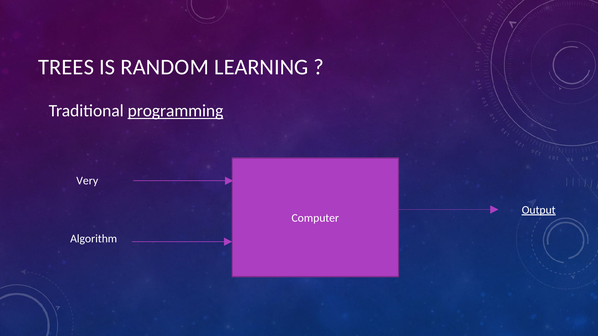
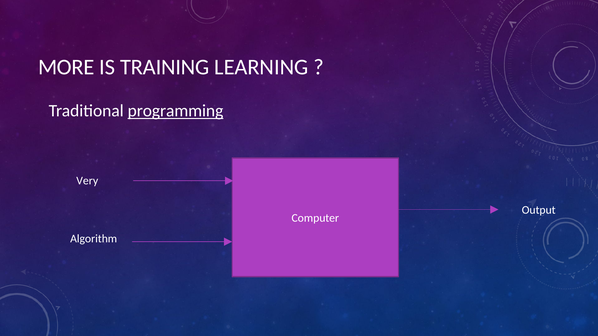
TREES: TREES -> MORE (66, 67)
RANDOM: RANDOM -> TRAINING (165, 67)
Output underline: present -> none (539, 210)
